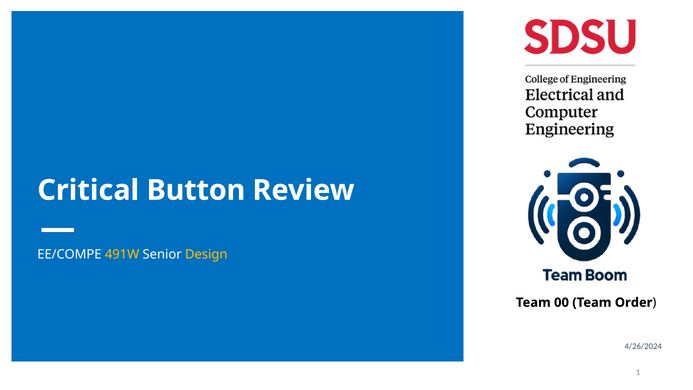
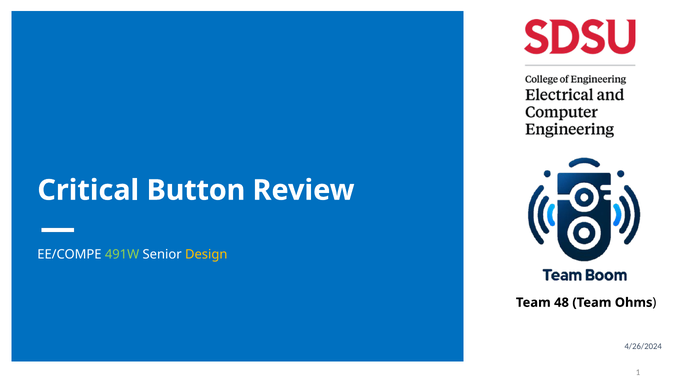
491W colour: yellow -> light green (122, 254)
00: 00 -> 48 (562, 302)
Order: Order -> Ohms (634, 302)
